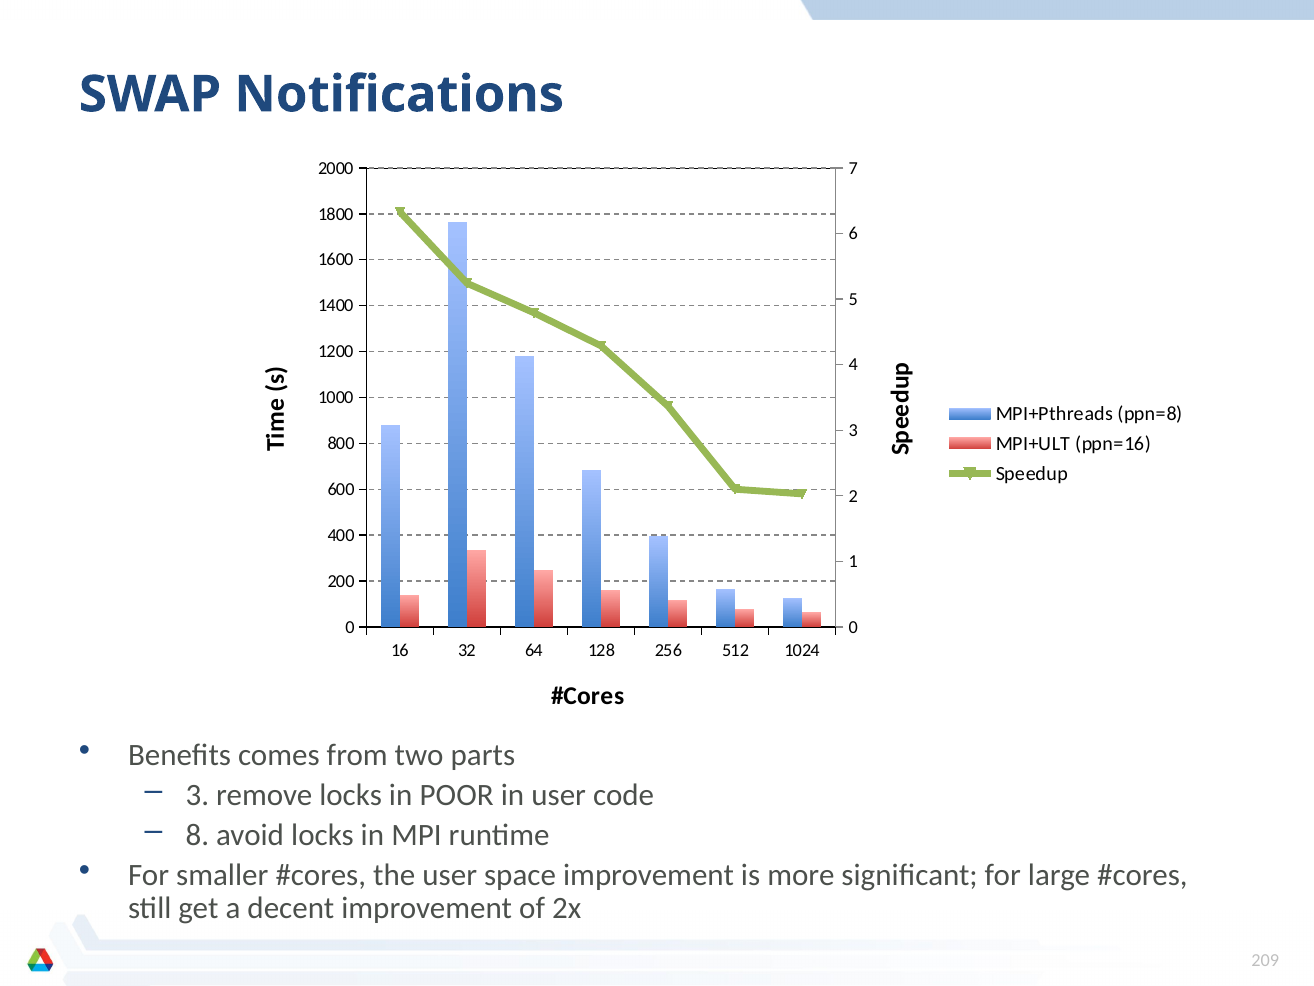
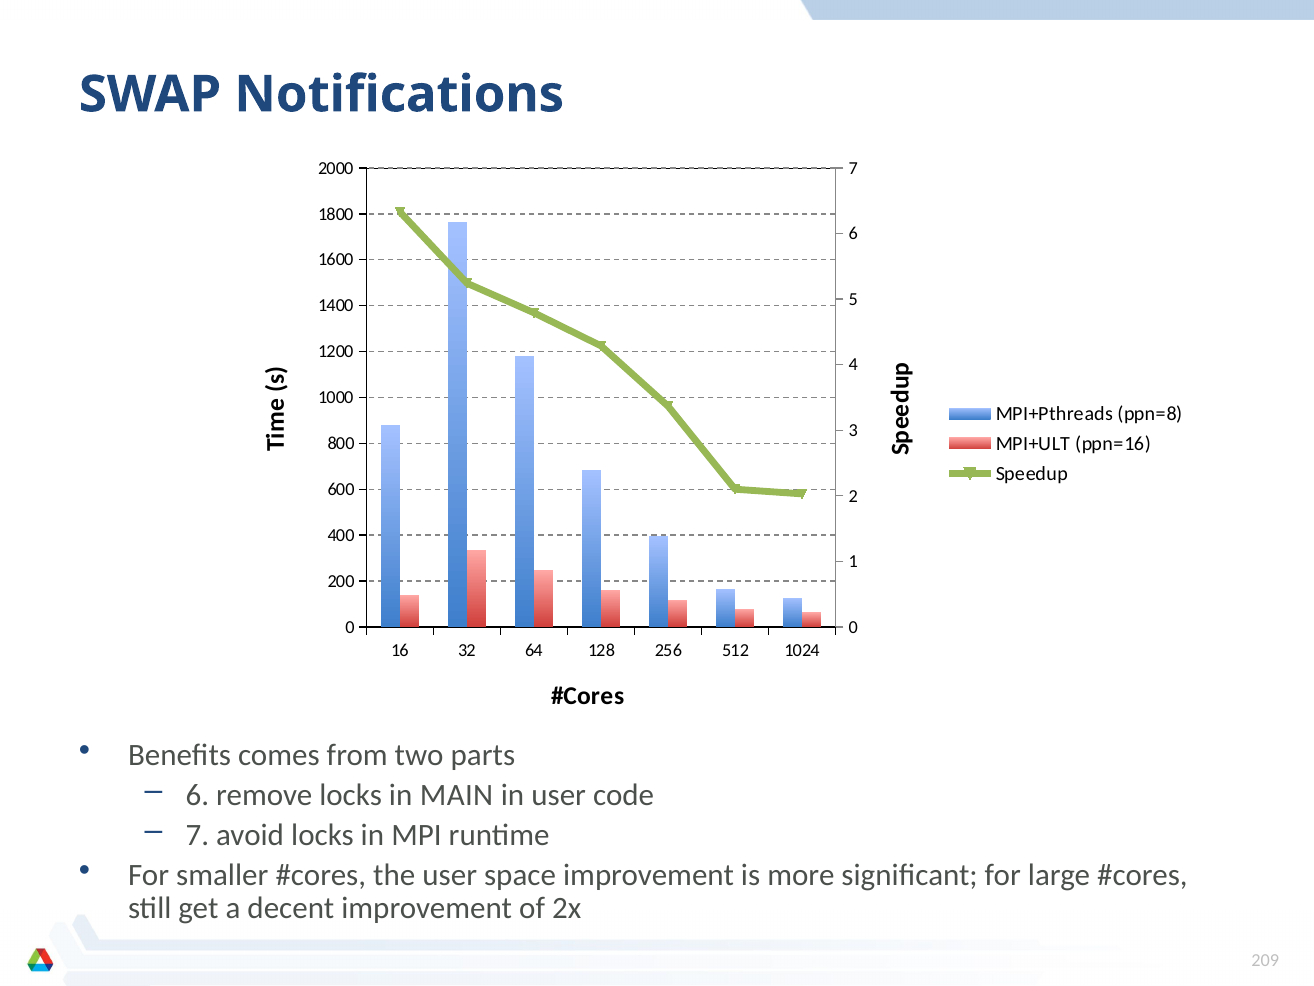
3: 3 -> 6 (197, 795)
POOR: POOR -> MAIN (457, 795)
8: 8 -> 7 (197, 835)
